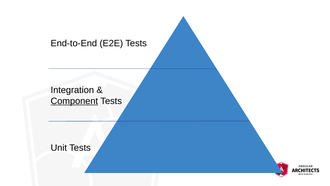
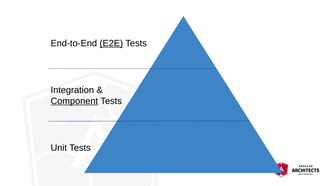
E2E underline: none -> present (111, 43)
